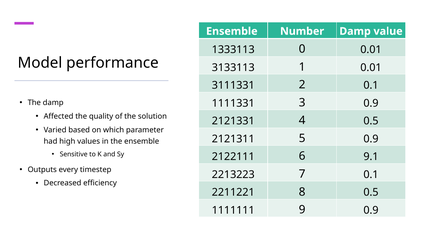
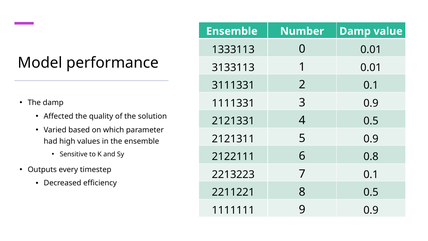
9.1: 9.1 -> 0.8 (371, 157)
